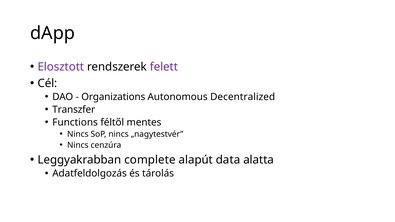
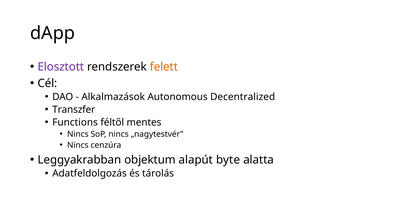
felett colour: purple -> orange (164, 67)
Organizations: Organizations -> Alkalmazások (113, 97)
complete: complete -> objektum (150, 160)
data: data -> byte (228, 160)
